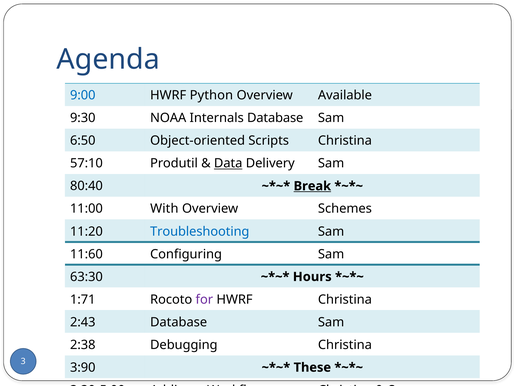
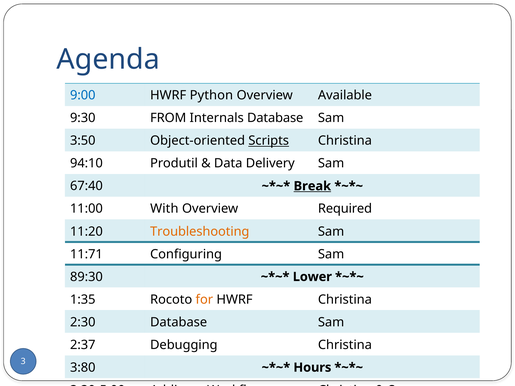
NOAA: NOAA -> FROM (168, 118)
6:50: 6:50 -> 3:50 (83, 141)
Scripts underline: none -> present (269, 141)
57:10: 57:10 -> 94:10 (86, 164)
Data underline: present -> none (228, 164)
80:40: 80:40 -> 67:40 (86, 186)
Schemes: Schemes -> Required (345, 209)
Troubleshooting colour: blue -> orange (200, 232)
11:60: 11:60 -> 11:71 (86, 254)
63:30: 63:30 -> 89:30 (86, 277)
Hours: Hours -> Lower (312, 277)
1:71: 1:71 -> 1:35 (83, 300)
for colour: purple -> orange (204, 300)
2:43: 2:43 -> 2:30 (83, 322)
2:38: 2:38 -> 2:37 (83, 345)
3:90: 3:90 -> 3:80 (83, 368)
These: These -> Hours (312, 368)
